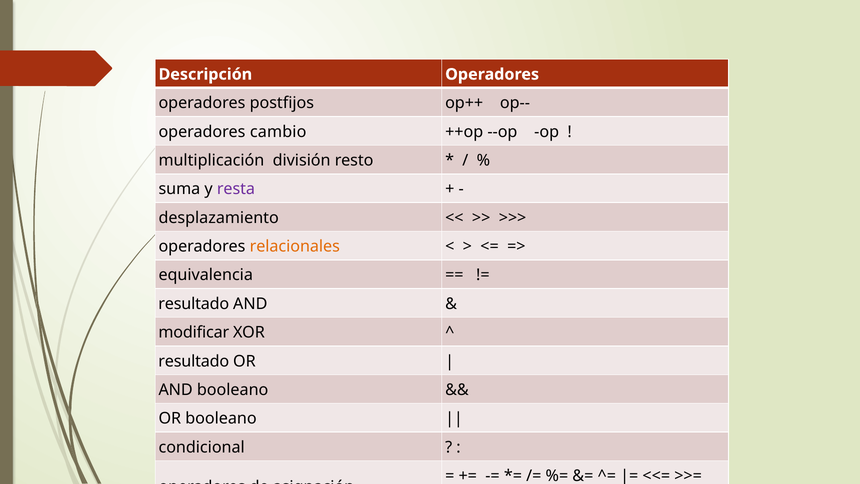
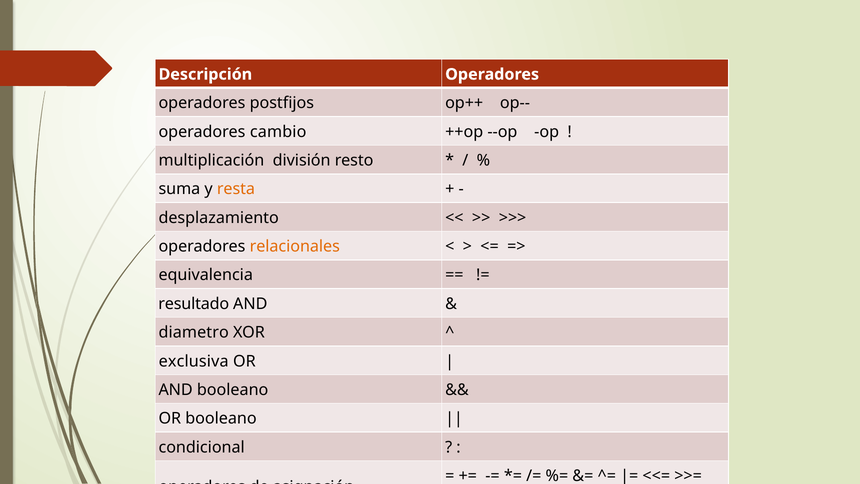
resta colour: purple -> orange (236, 189)
modificar: modificar -> diametro (194, 332)
resultado: resultado -> exclusiva (194, 361)
